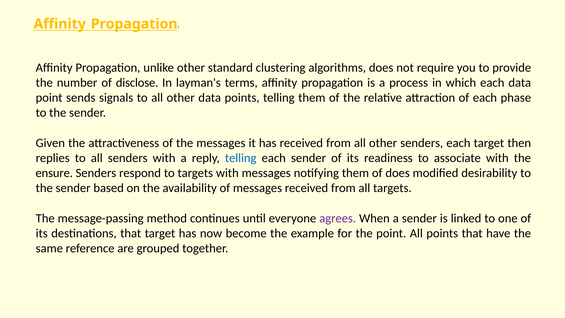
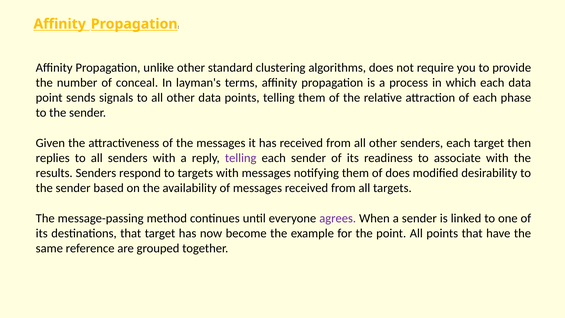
disclose: disclose -> conceal (137, 83)
telling colour: blue -> purple (241, 158)
ensure: ensure -> results (54, 173)
